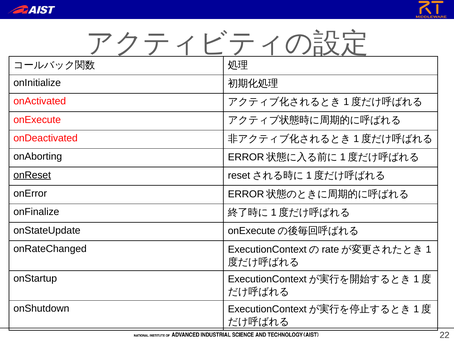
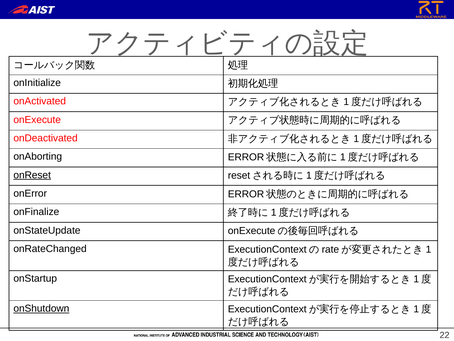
onShutdown underline: none -> present (41, 308)
